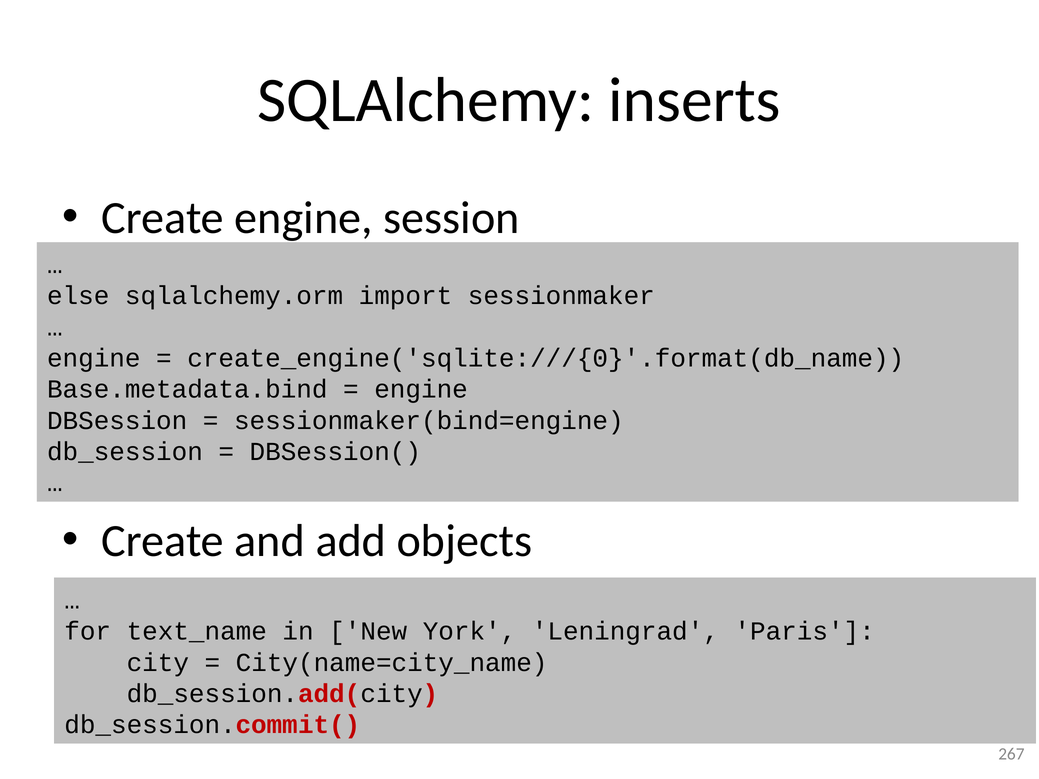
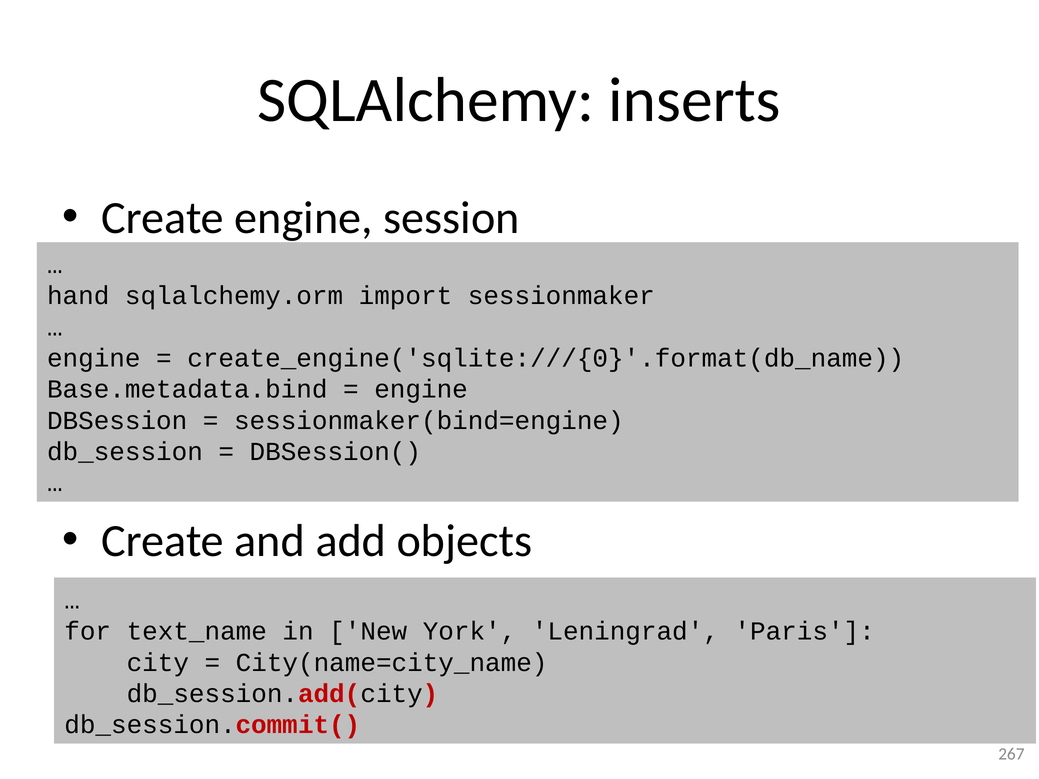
else: else -> hand (78, 296)
